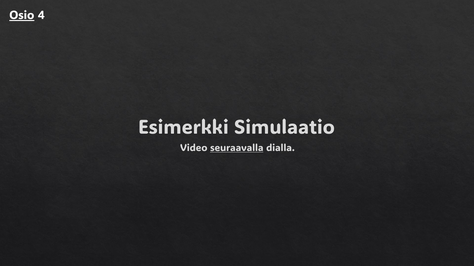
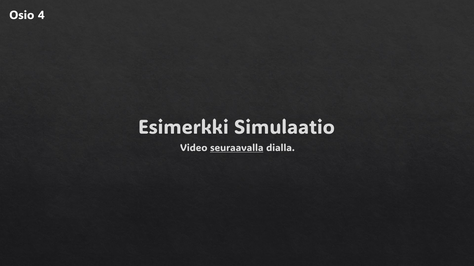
Osio underline: present -> none (22, 15)
